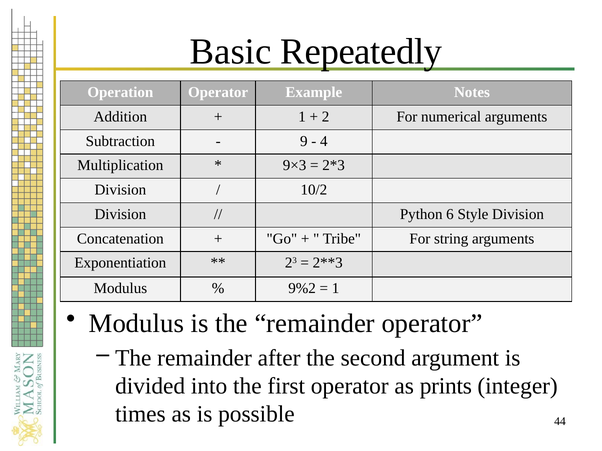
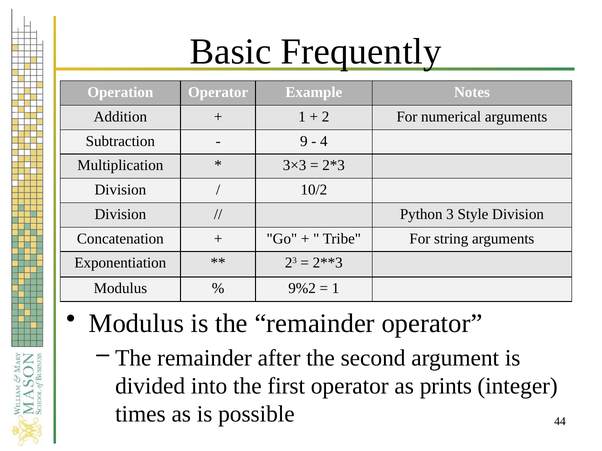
Repeatedly: Repeatedly -> Frequently (361, 52)
9×3: 9×3 -> 3×3 (295, 166)
6: 6 -> 3 (450, 214)
